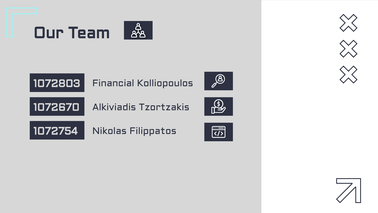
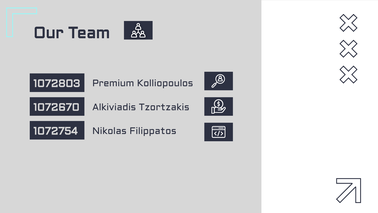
Financial: Financial -> Premium (113, 83)
